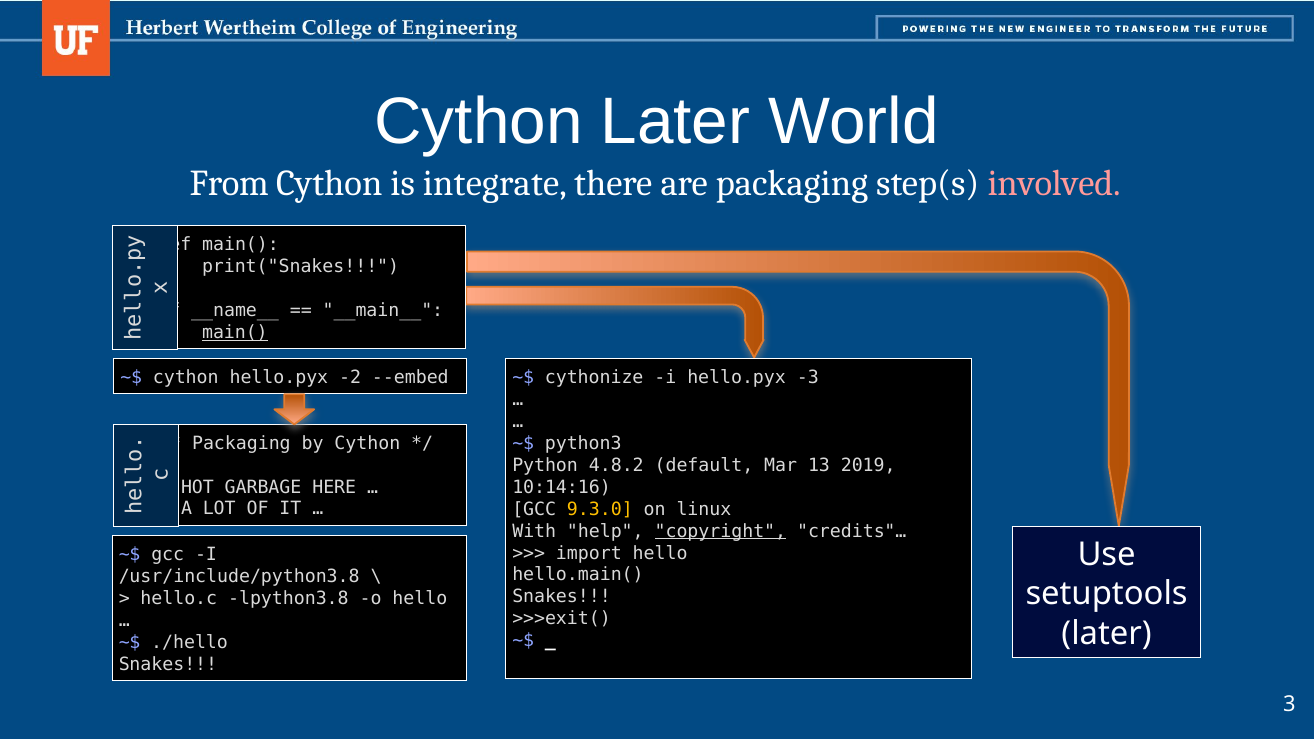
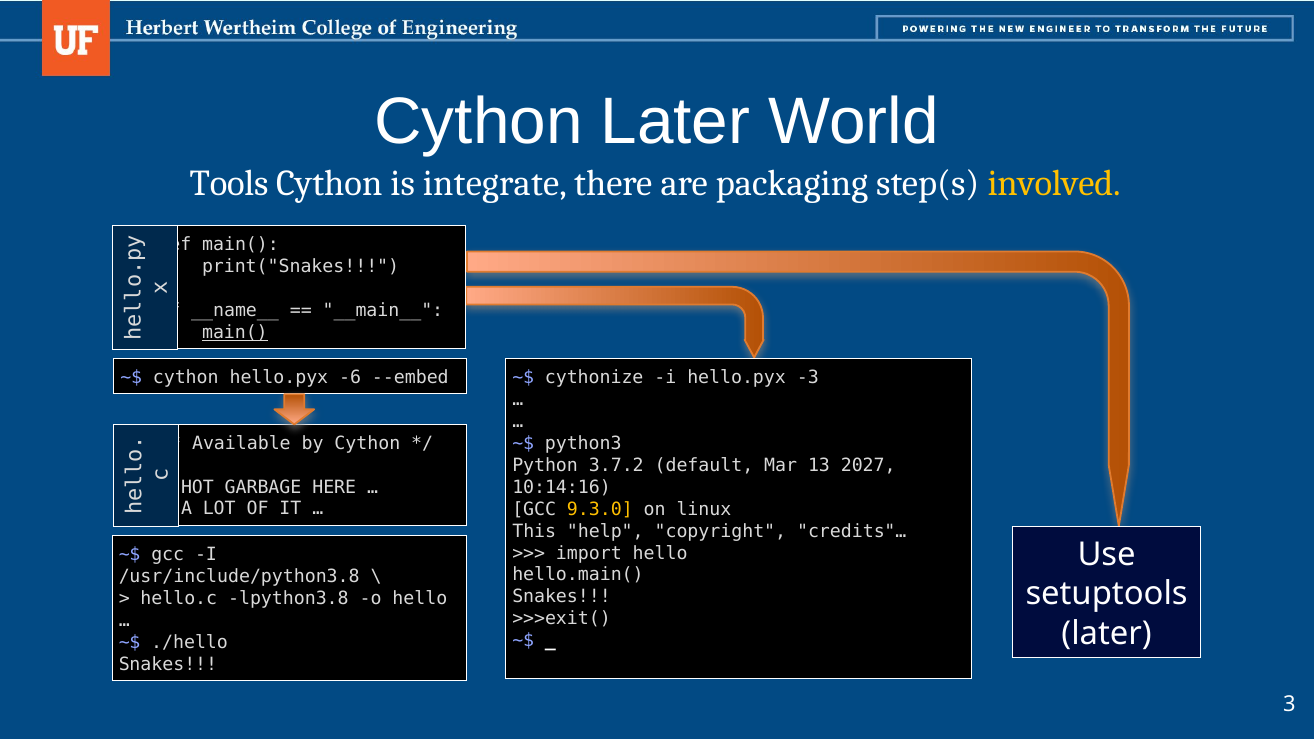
From: From -> Tools (229, 184)
involved colour: pink -> yellow (1054, 184)
-2: -2 -> -6 (350, 378)
Packaging: Packaging -> Available (241, 443)
4.8.2: 4.8.2 -> 3.7.2 (616, 465)
2019: 2019 -> 2027 (868, 465)
With: With -> This (534, 531)
copyright underline: present -> none (720, 531)
